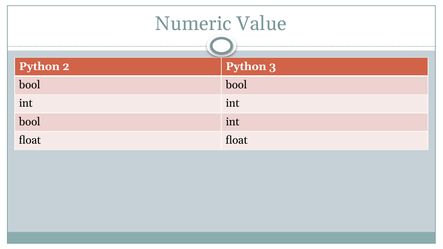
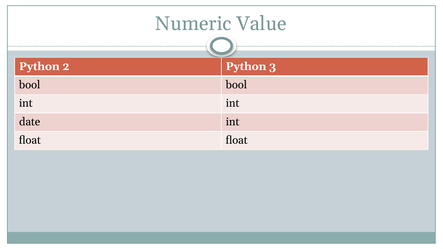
bool: bool -> date (30, 122)
